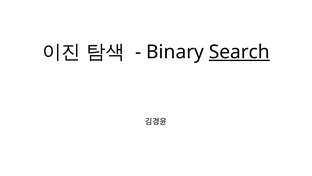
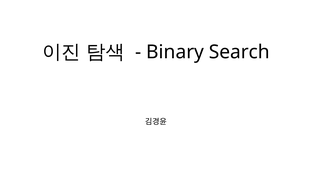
Search underline: present -> none (239, 52)
